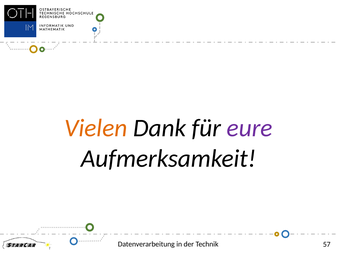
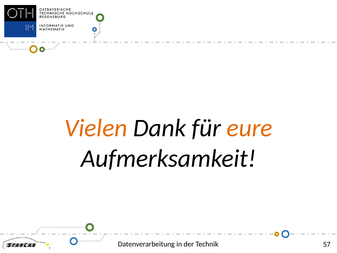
eure colour: purple -> orange (250, 128)
